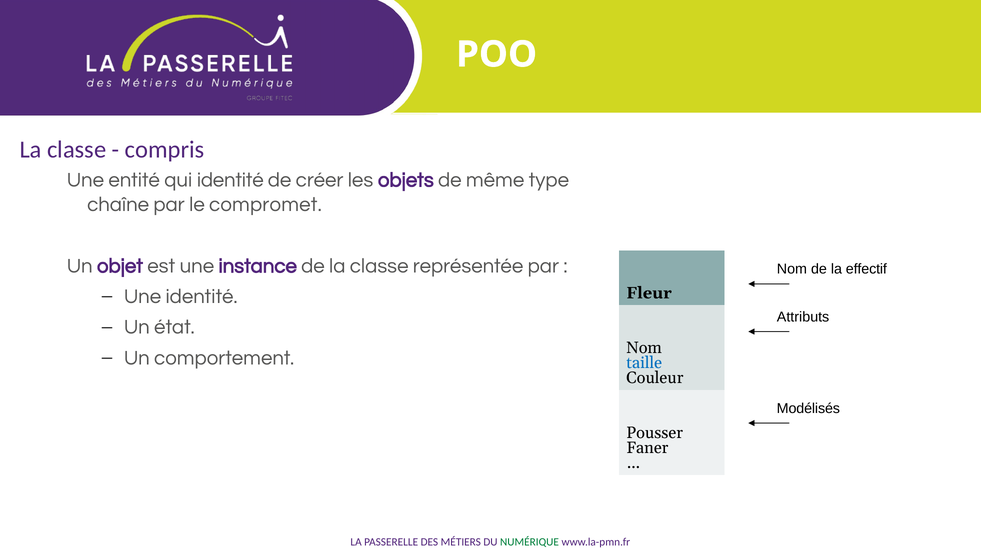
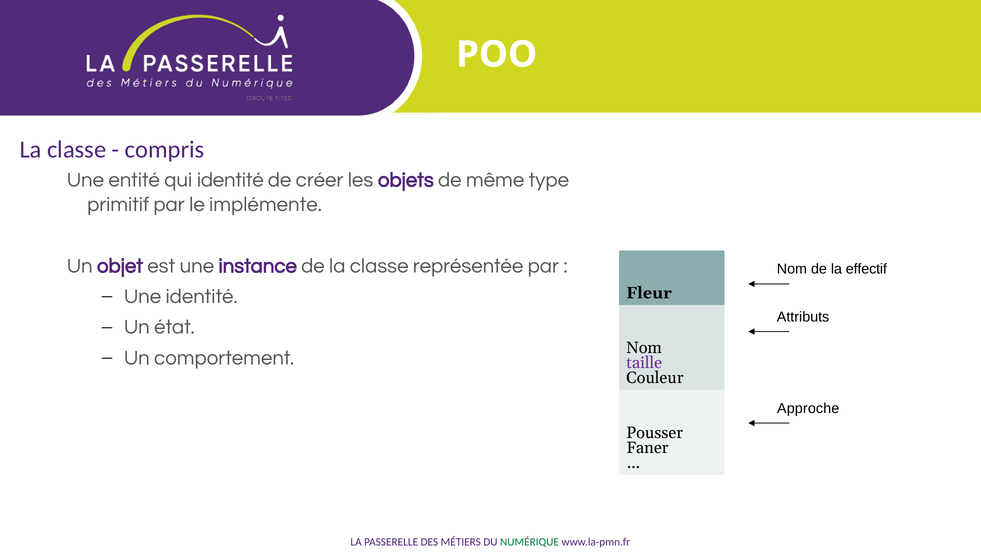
chaîne: chaîne -> primitif (118, 204)
compromet: compromet -> implémente (266, 204)
taille colour: blue -> purple (644, 363)
Modélisés: Modélisés -> Approche (808, 408)
